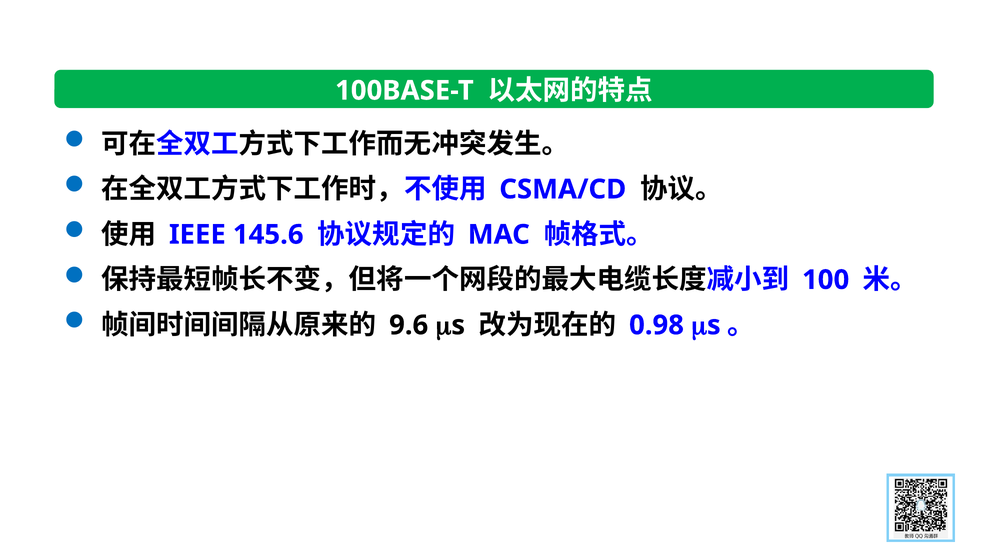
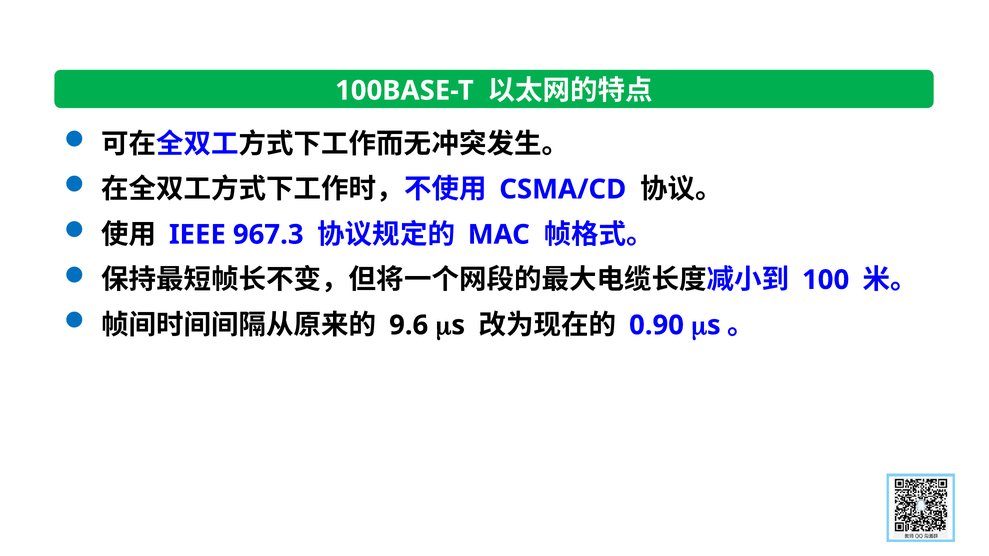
145.6: 145.6 -> 967.3 (268, 235)
0.98: 0.98 -> 0.90 (657, 325)
